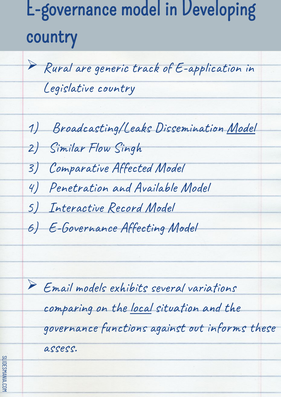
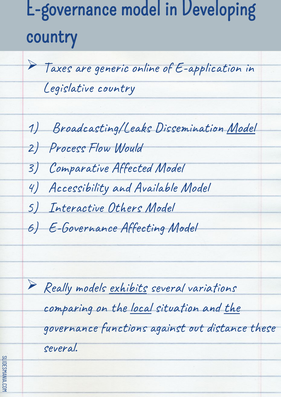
Rural: Rural -> Taxes (57, 68)
track: track -> online (145, 68)
Similar: Similar -> Process (67, 148)
Singh: Singh -> Would (127, 148)
Penetration: Penetration -> Accessibility (78, 188)
Record: Record -> Others (124, 208)
Email: Email -> Really (57, 288)
exhibits underline: none -> present (128, 288)
the underline: none -> present (232, 308)
informs: informs -> distance (226, 328)
assess: assess -> several (60, 348)
